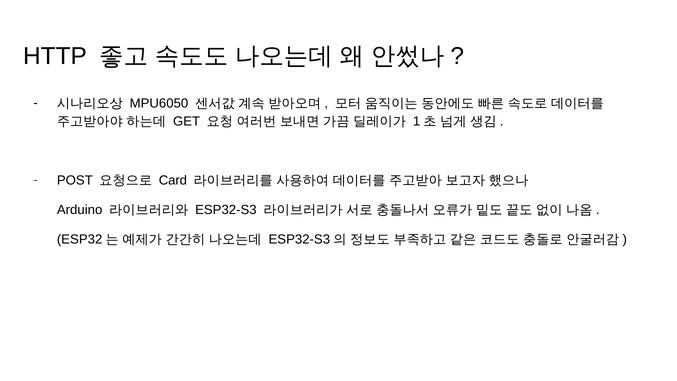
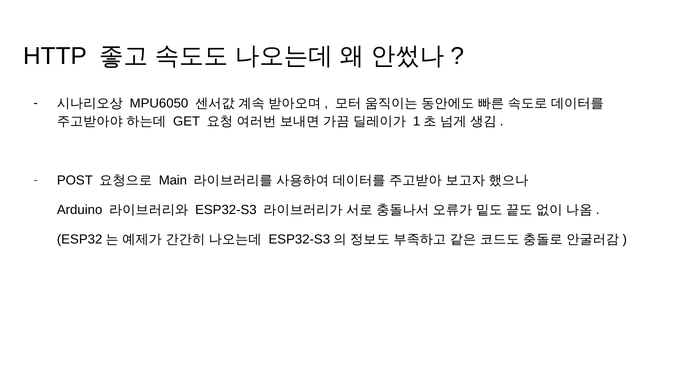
Card: Card -> Main (173, 180)
